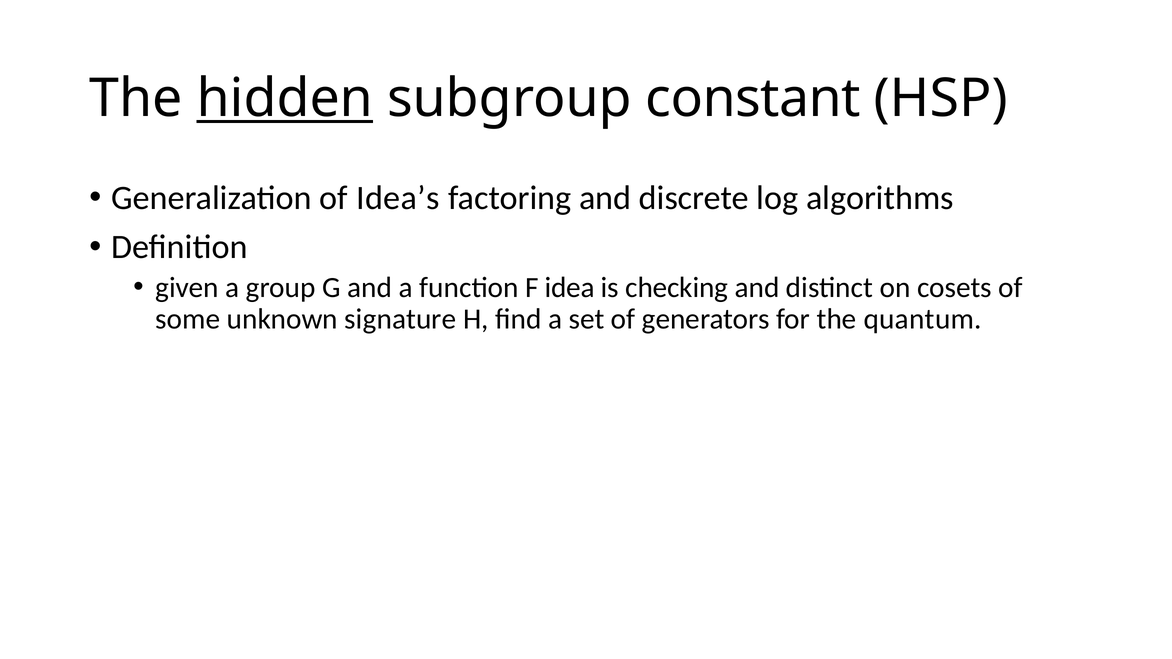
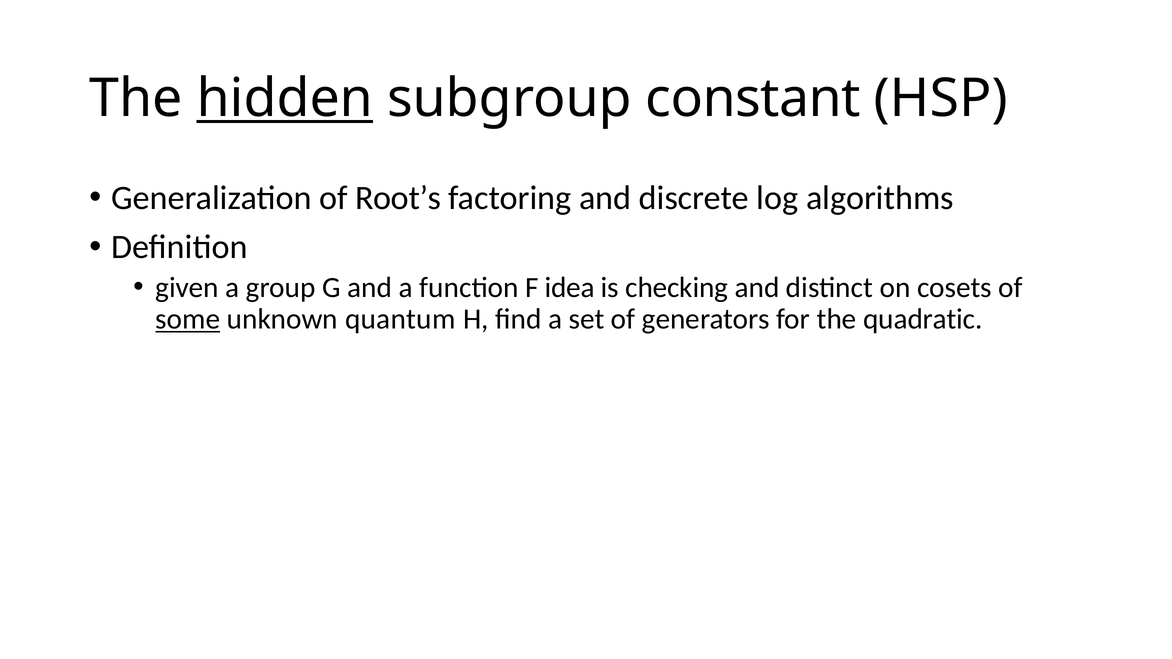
Idea’s: Idea’s -> Root’s (398, 198)
some underline: none -> present (188, 319)
signature: signature -> quantum (400, 319)
quantum: quantum -> quadratic (923, 319)
